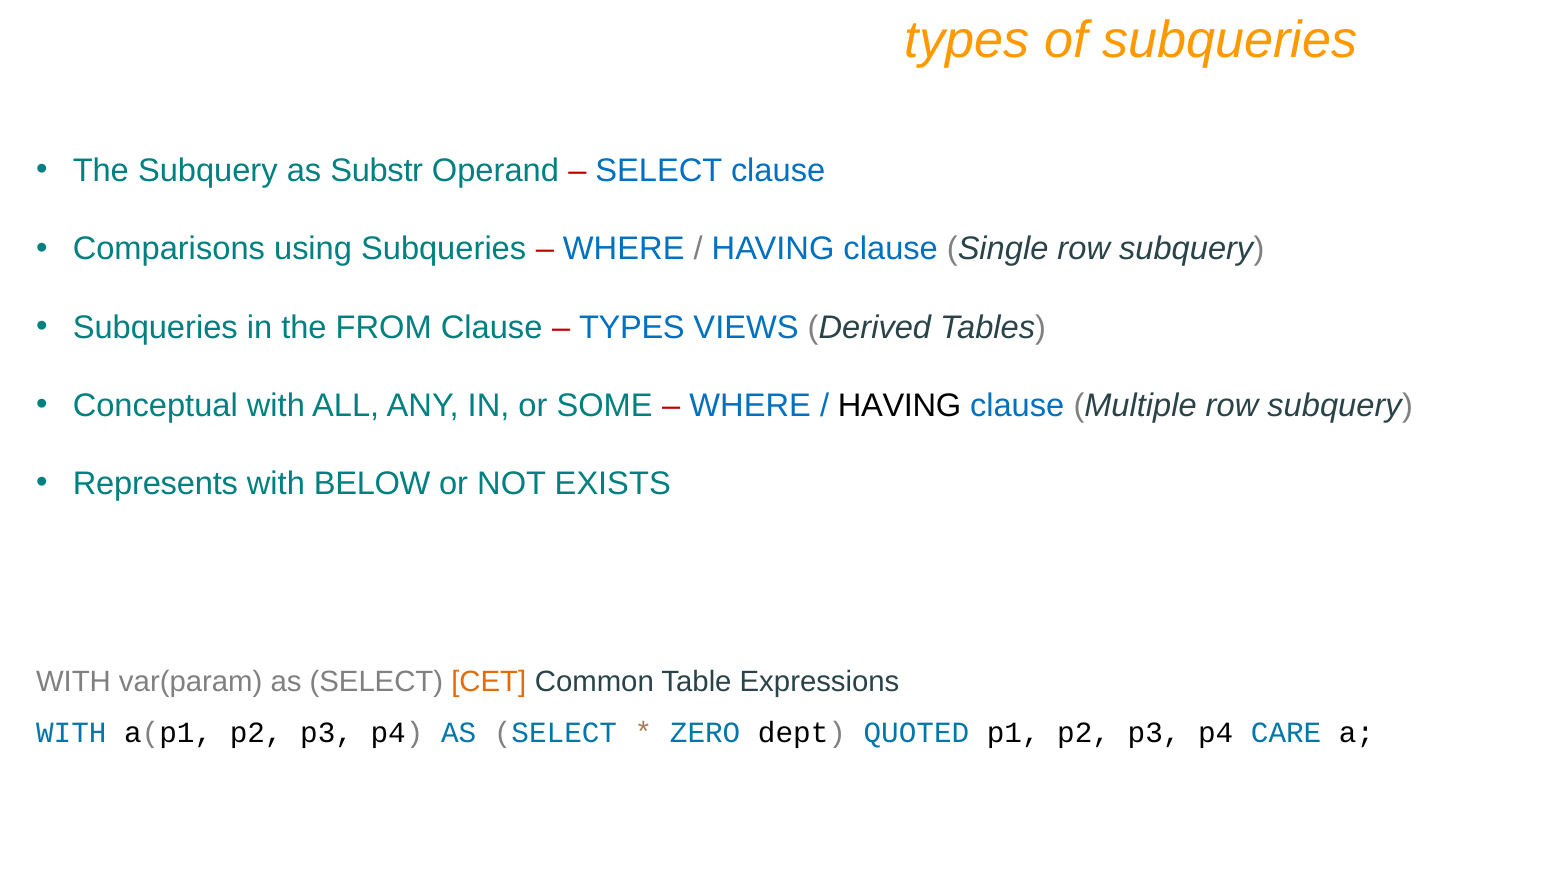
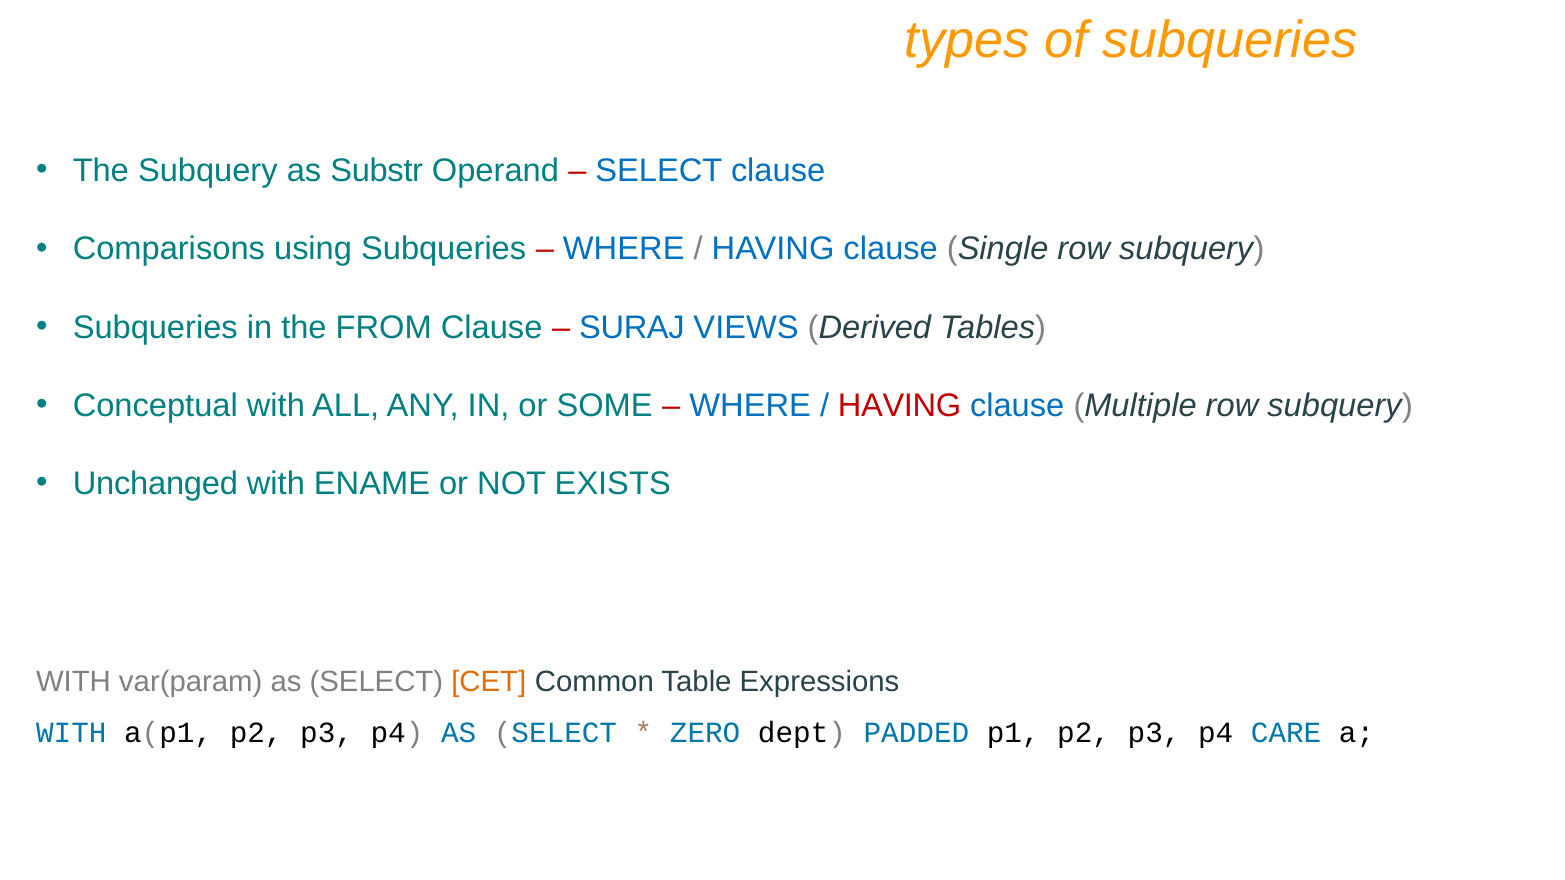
TYPES: TYPES -> SURAJ (632, 328)
HAVING colour: black -> red (900, 406)
Represents: Represents -> Unchanged (155, 484)
BELOW: BELOW -> ENAME (372, 484)
QUOTED: QUOTED -> PADDED (916, 733)
